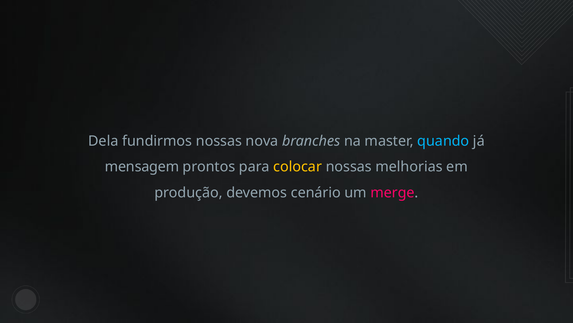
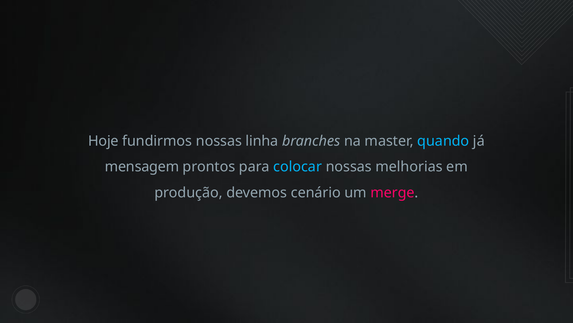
Dela: Dela -> Hoje (103, 141)
nova: nova -> linha (262, 141)
colocar colour: yellow -> light blue (298, 166)
